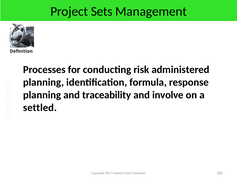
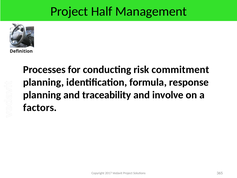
Sets: Sets -> Half (102, 11)
administered: administered -> commitment (180, 69)
settled: settled -> factors (40, 107)
